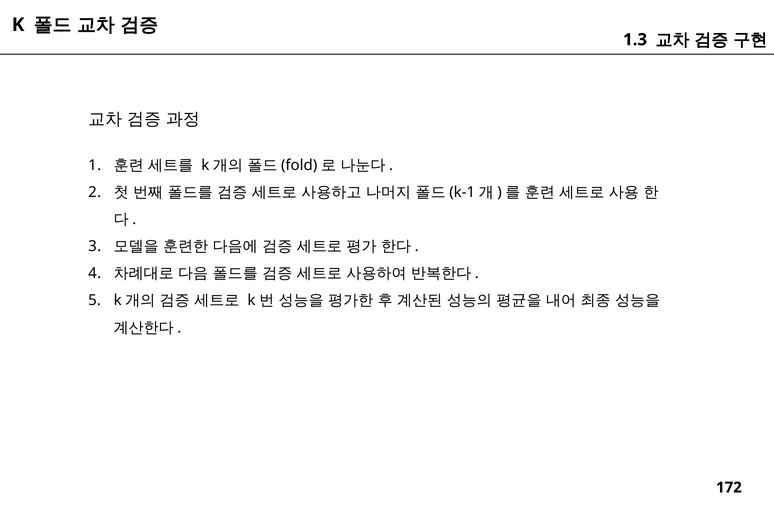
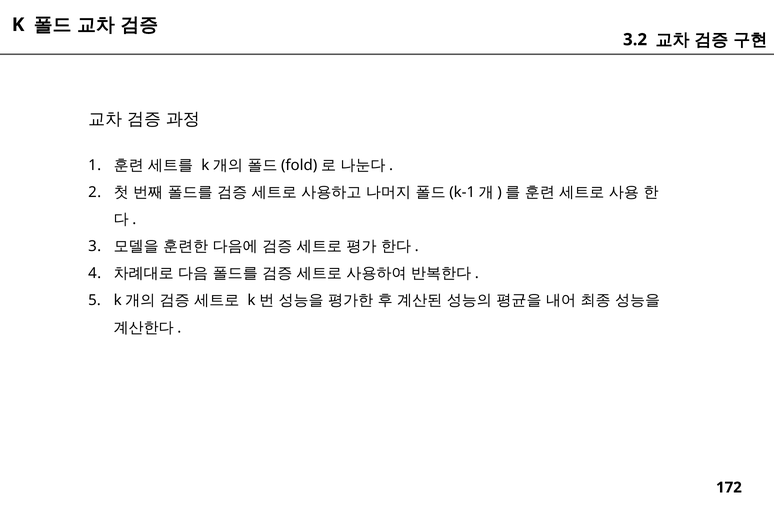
1.3: 1.3 -> 3.2 (635, 40)
